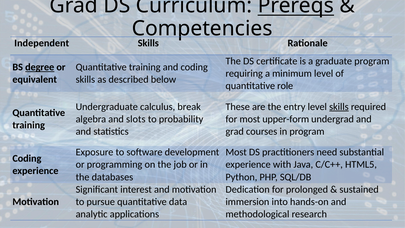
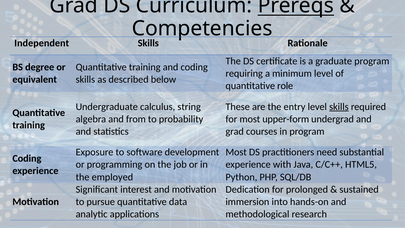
degree underline: present -> none (40, 67)
break: break -> string (189, 107)
slots: slots -> from (136, 119)
databases: databases -> employed (112, 177)
